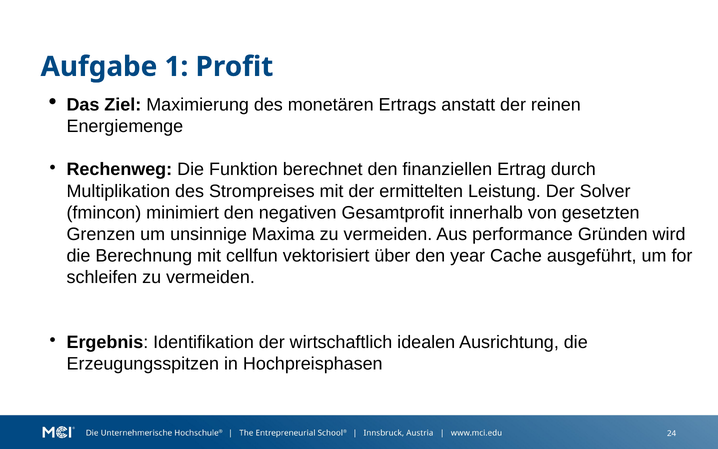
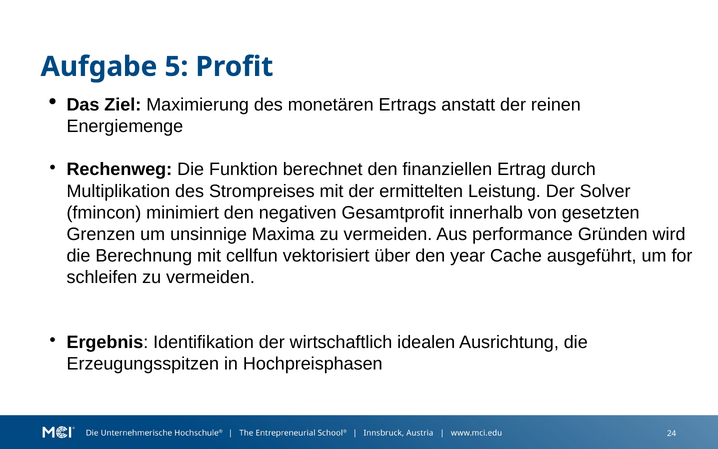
1: 1 -> 5 (176, 67)
